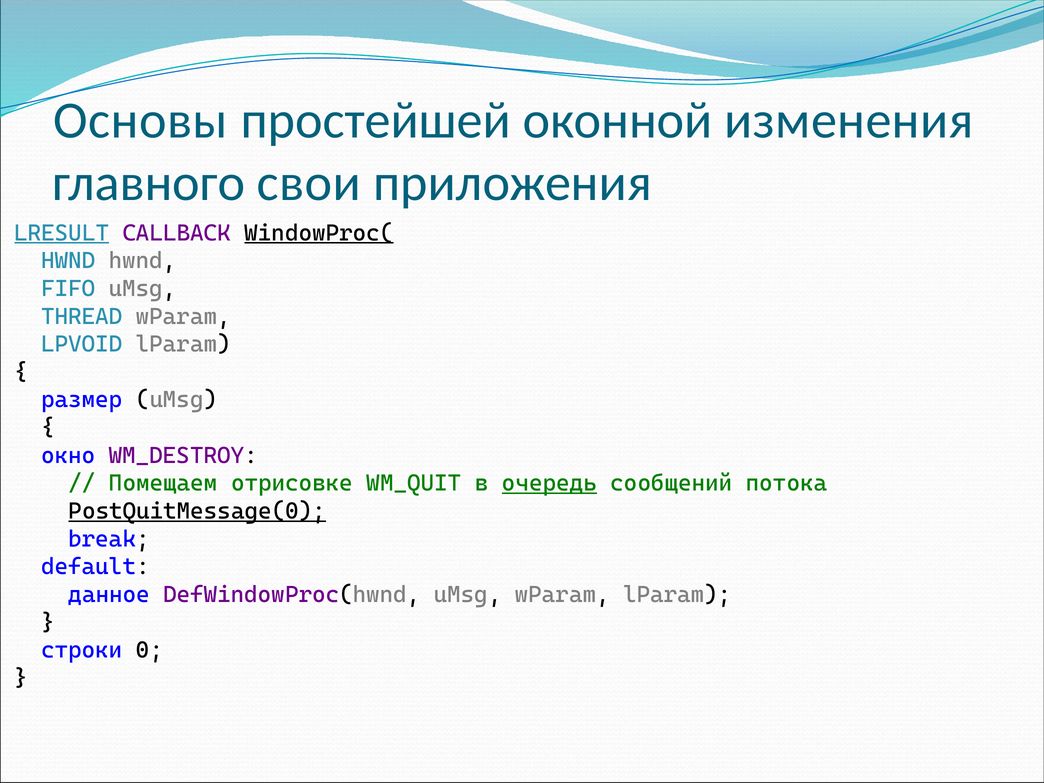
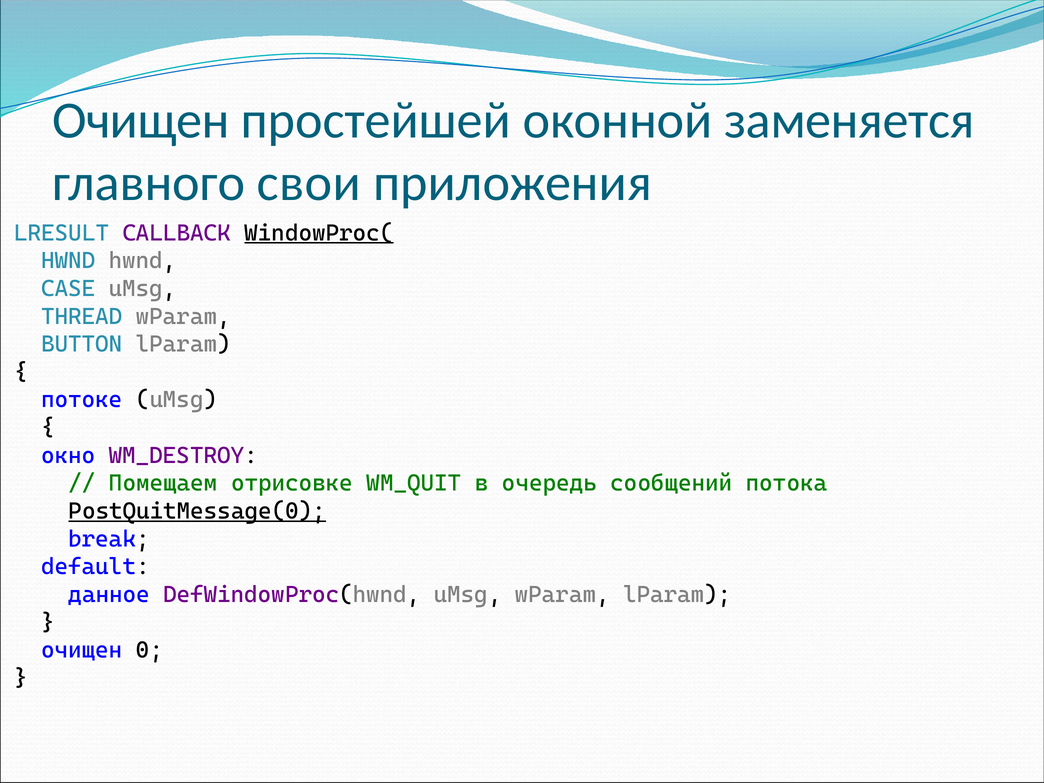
Основы: Основы -> Очищен (141, 121)
изменения: изменения -> заменяется (849, 121)
LRESULT underline: present -> none (62, 233)
FIFO: FIFO -> CASE (68, 289)
LPVOID: LPVOID -> BUTTON (82, 344)
размер: размер -> потоке (82, 400)
очередь underline: present -> none (549, 483)
строки: строки -> очищен (82, 650)
